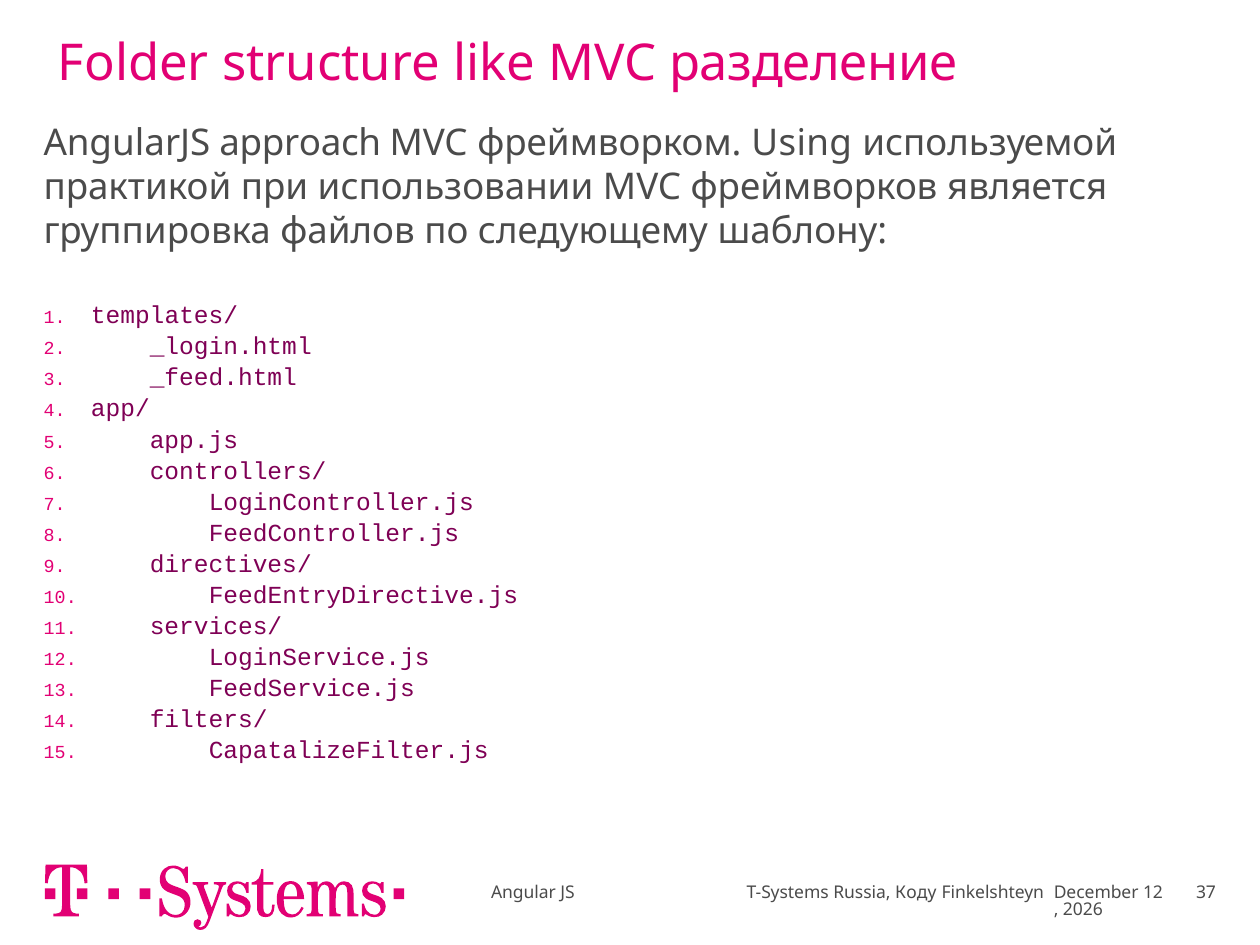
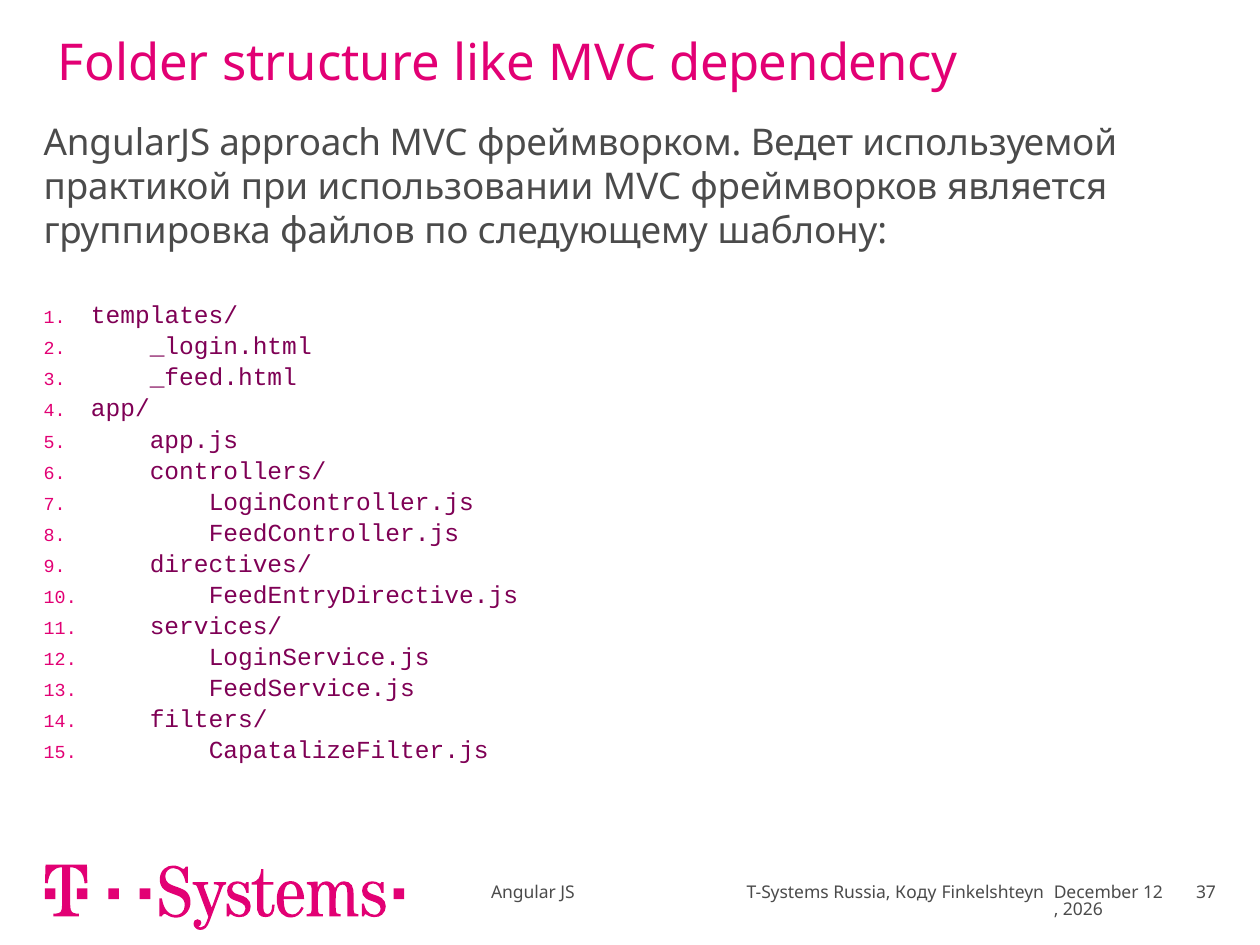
разделение: разделение -> dependency (813, 64)
Using: Using -> Ведет (802, 143)
